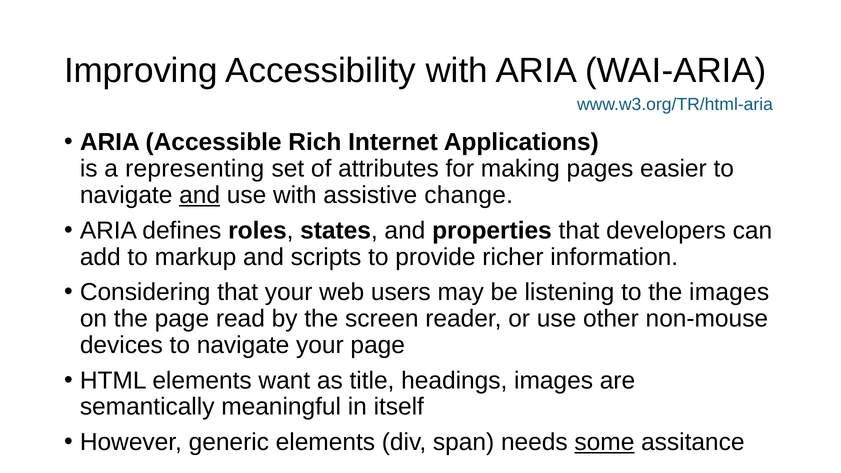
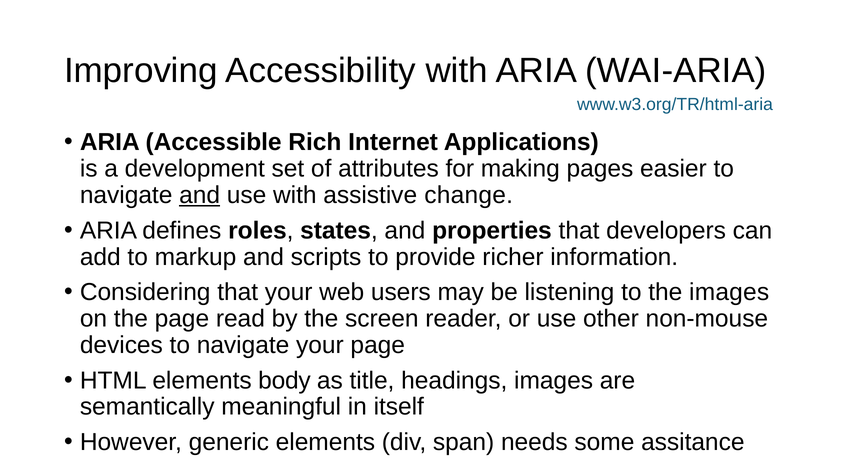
representing: representing -> development (195, 169)
want: want -> body (284, 380)
some underline: present -> none (604, 442)
